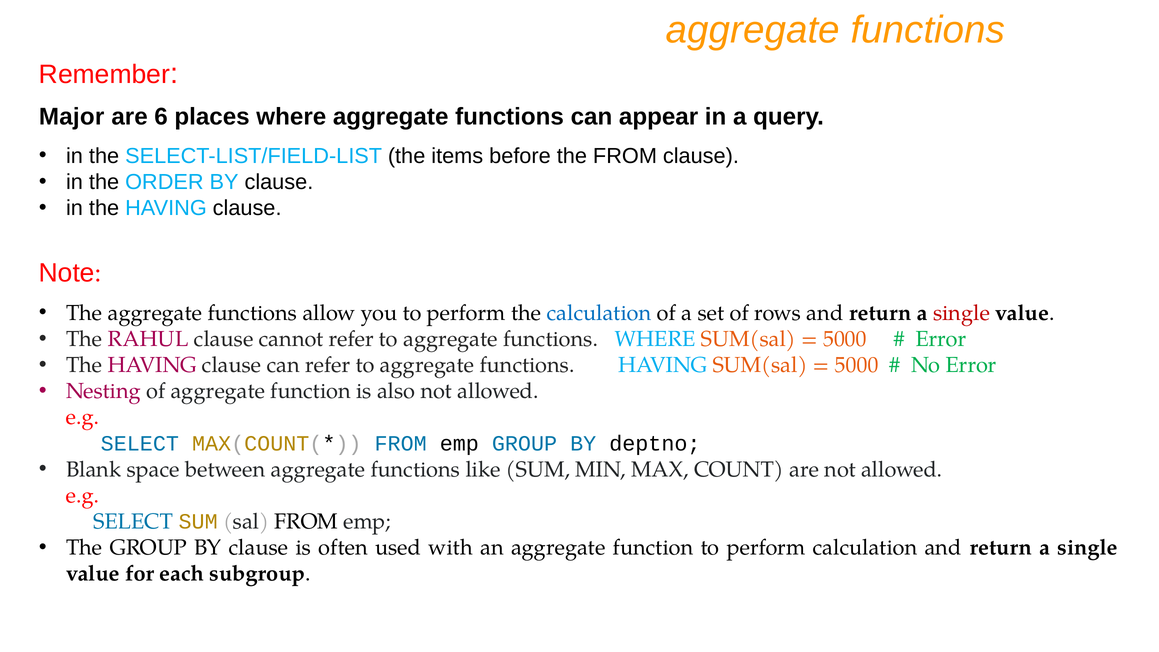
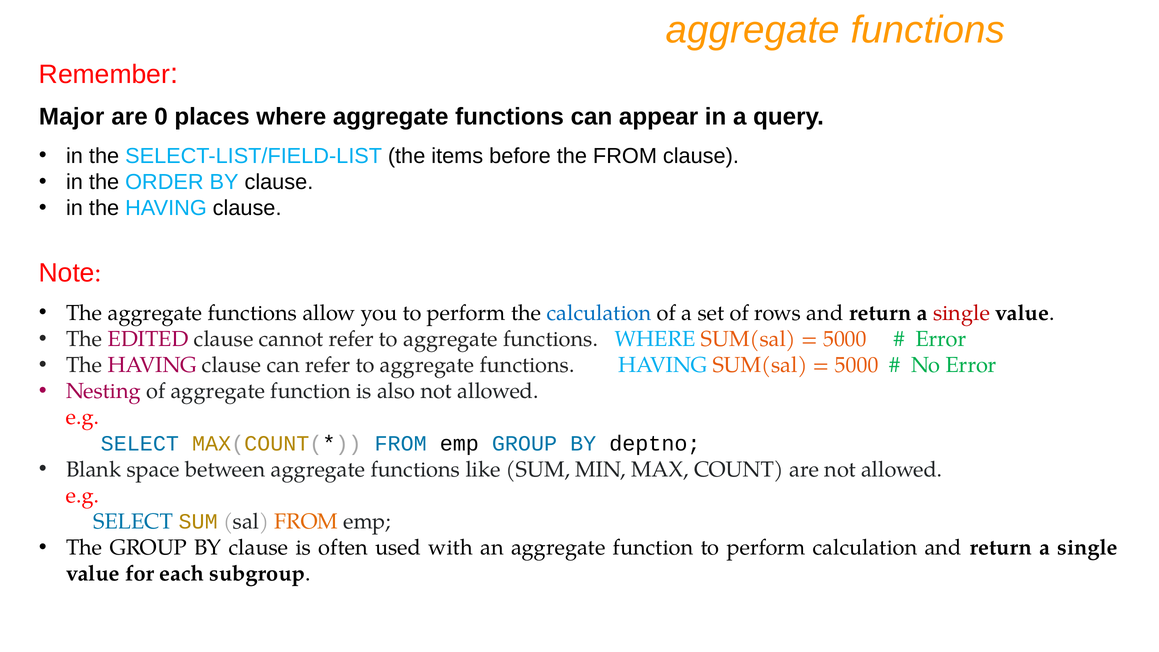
6: 6 -> 0 (161, 117)
RAHUL: RAHUL -> EDITED (148, 339)
FROM colour: black -> orange (306, 522)
